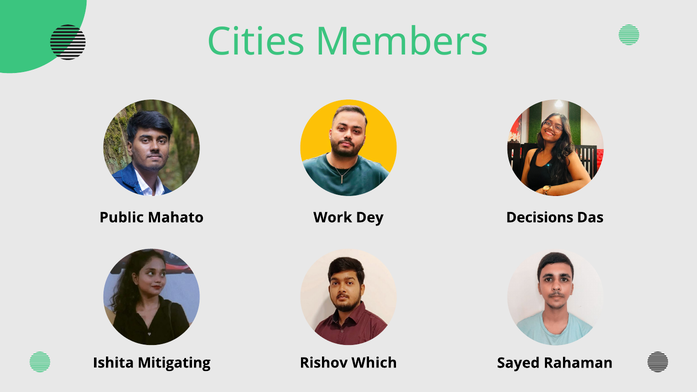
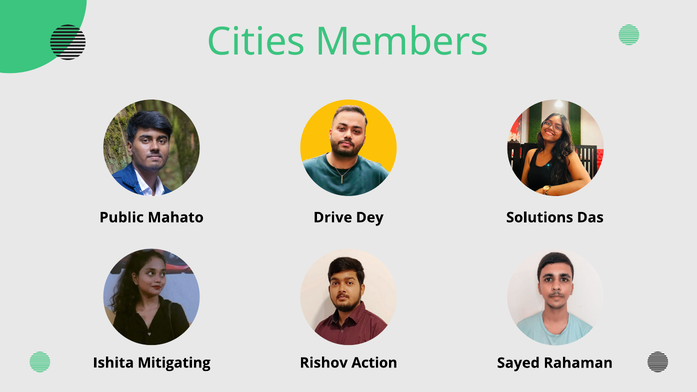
Work: Work -> Drive (333, 218)
Decisions: Decisions -> Solutions (540, 218)
Which: Which -> Action (374, 363)
